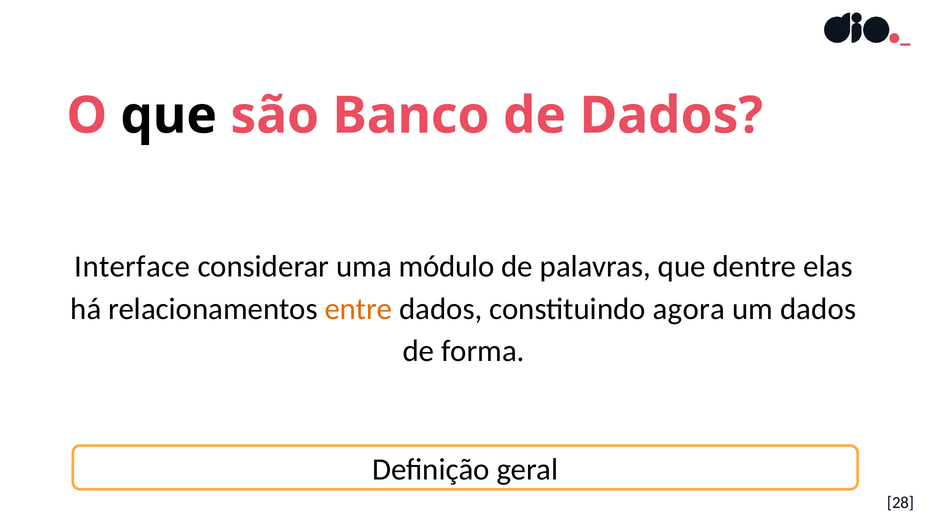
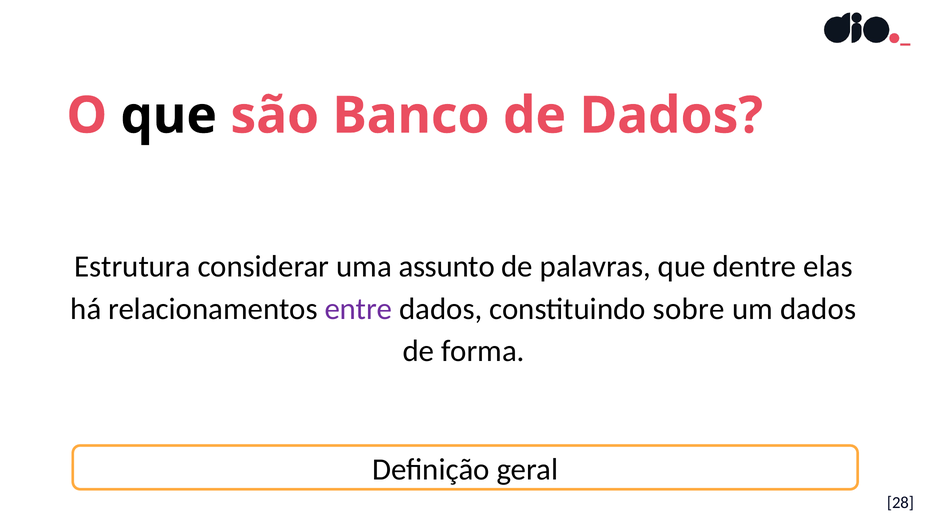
Interface: Interface -> Estrutura (132, 266)
módulo: módulo -> assunto (447, 266)
entre colour: orange -> purple (358, 309)
agora: agora -> sobre (689, 309)
